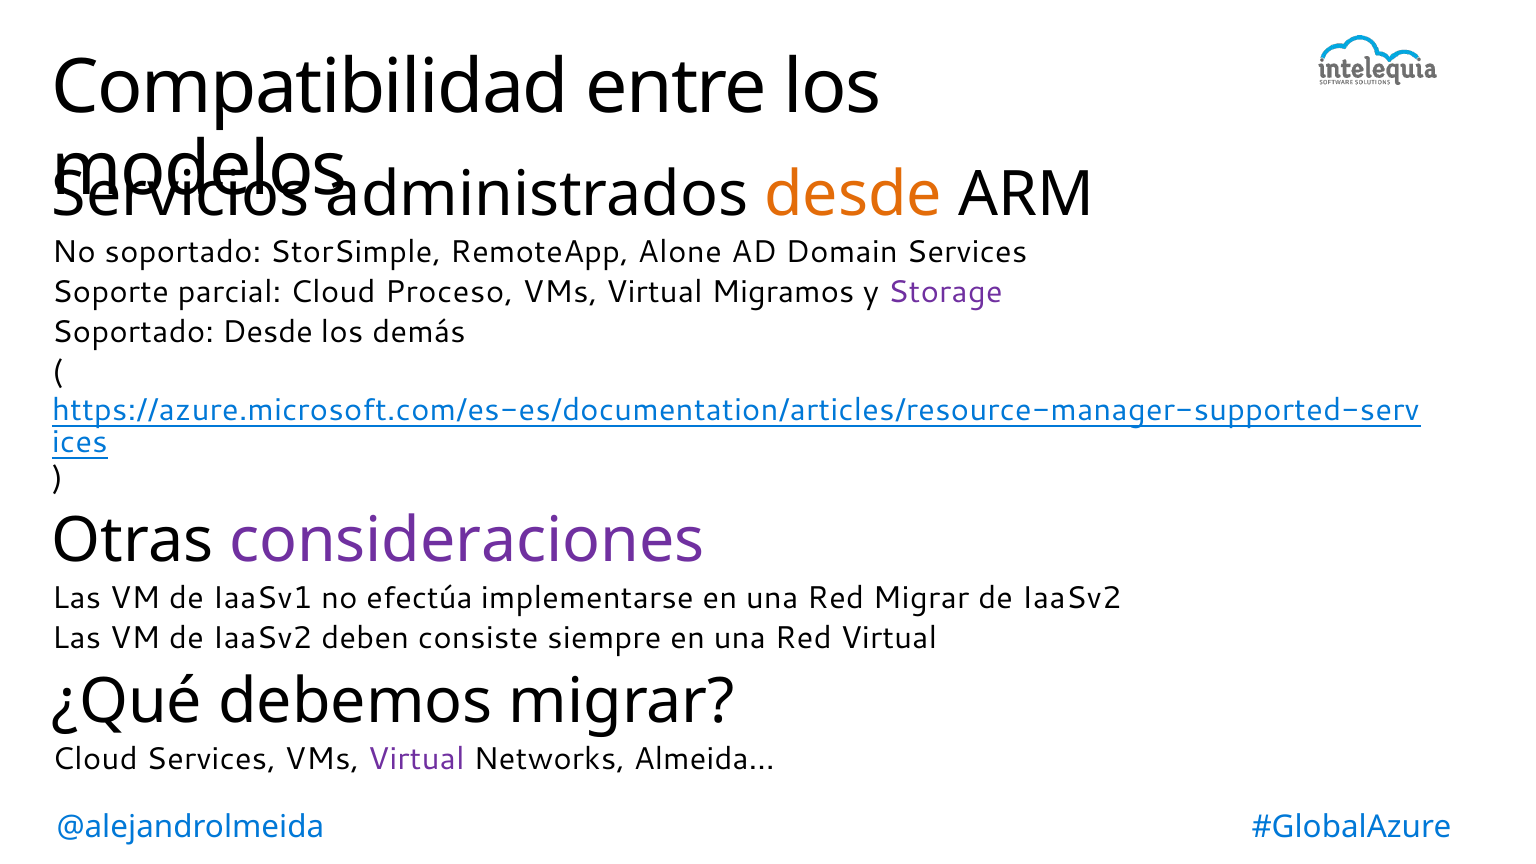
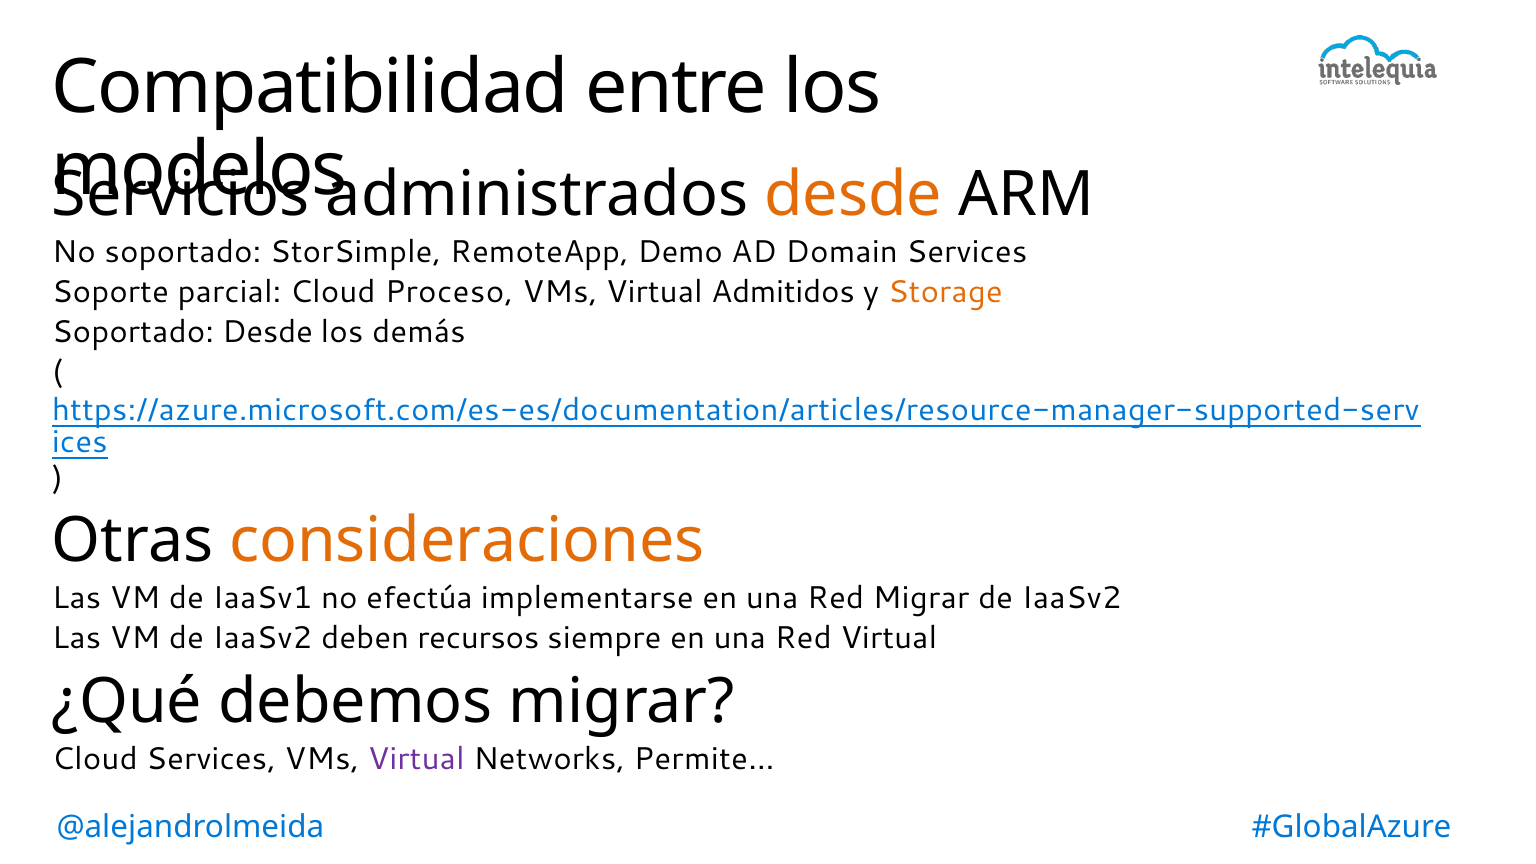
Alone: Alone -> Demo (680, 252)
Migramos: Migramos -> Admitidos (783, 292)
Storage colour: purple -> orange (945, 292)
consideraciones colour: purple -> orange (467, 541)
consiste: consiste -> recursos (478, 638)
Almeida…: Almeida… -> Permite… (704, 759)
